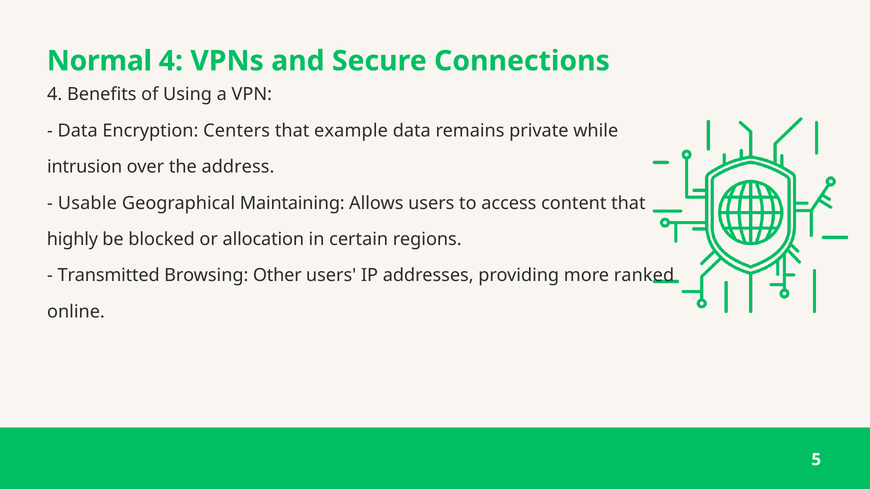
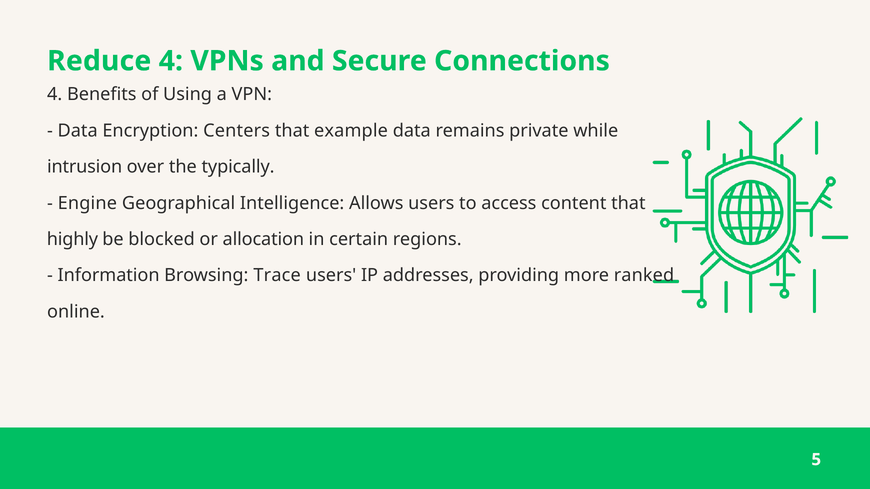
Normal: Normal -> Reduce (99, 61)
address: address -> typically (238, 167)
Usable: Usable -> Engine (87, 203)
Maintaining: Maintaining -> Intelligence (292, 203)
Transmitted: Transmitted -> Information (109, 276)
Other: Other -> Trace (277, 276)
